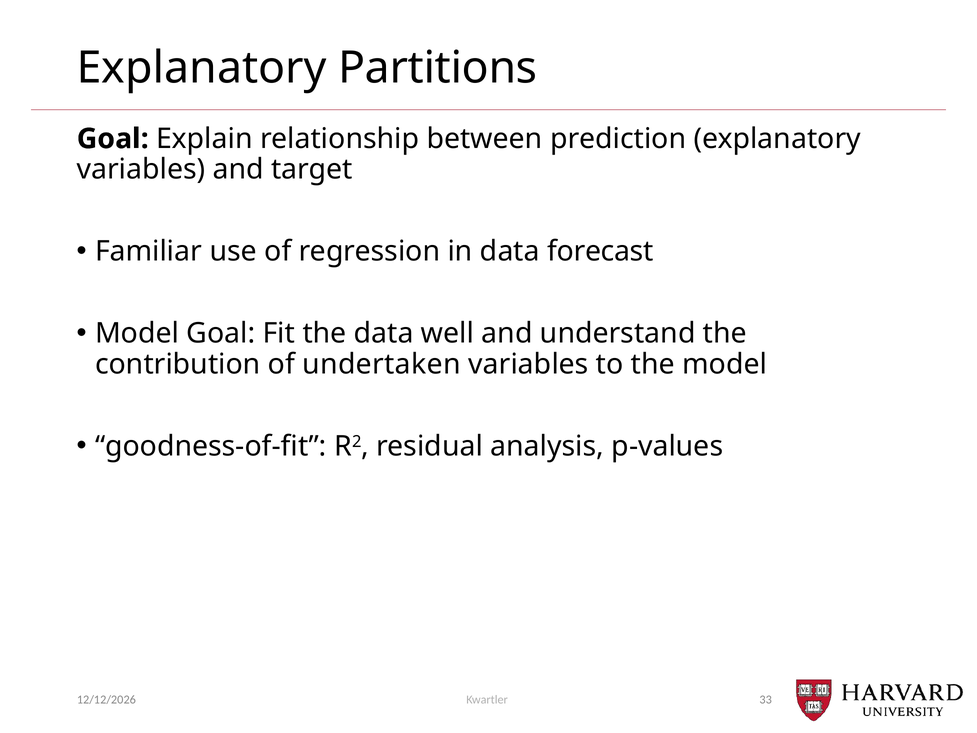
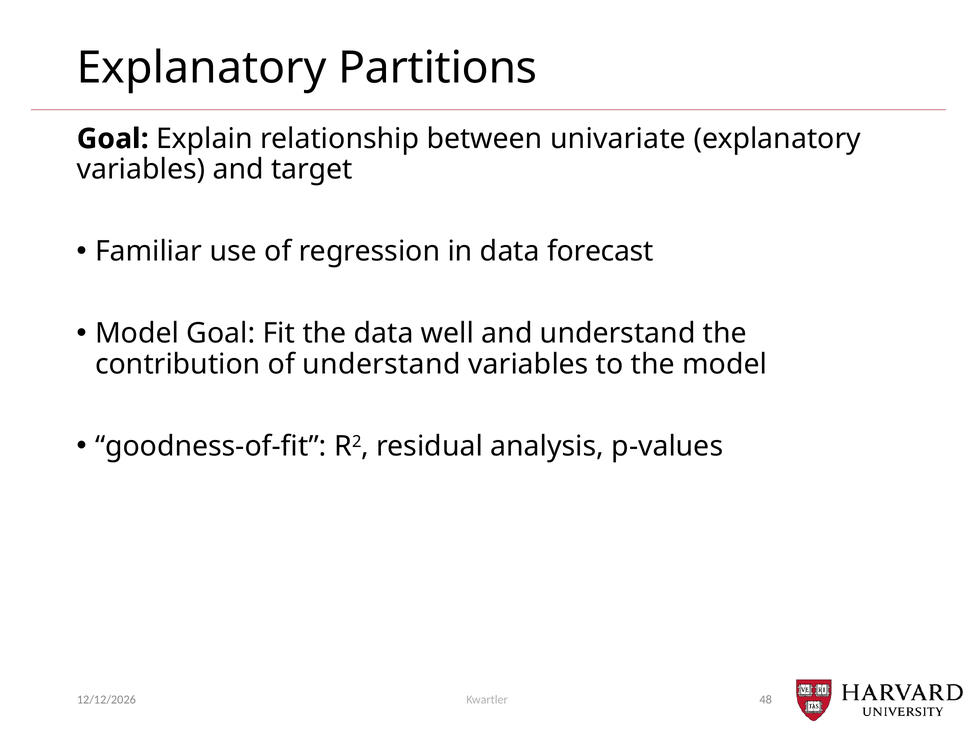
prediction: prediction -> univariate (618, 139)
of undertaken: undertaken -> understand (382, 364)
33: 33 -> 48 (766, 699)
